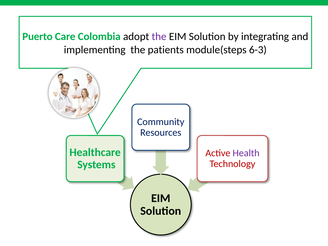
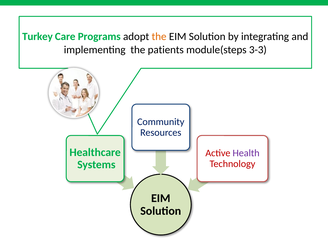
Puerto: Puerto -> Turkey (37, 37)
Colombia: Colombia -> Programs (99, 37)
the colour: purple -> orange (159, 37)
6-3: 6-3 -> 3-3 (258, 50)
